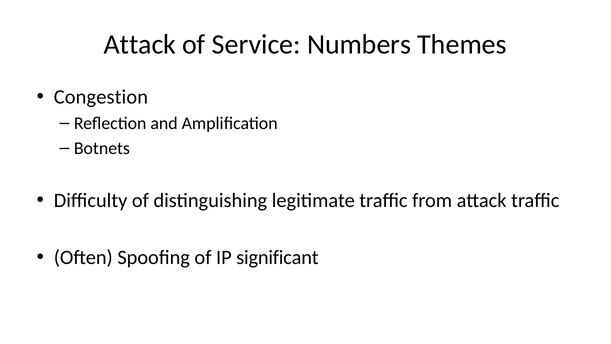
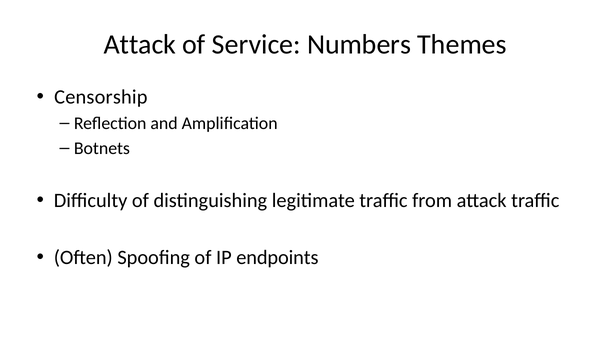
Congestion: Congestion -> Censorship (101, 97)
significant: significant -> endpoints (277, 257)
